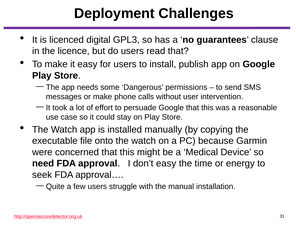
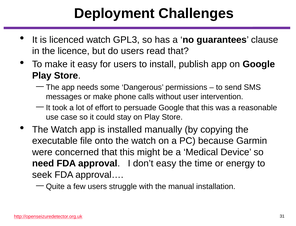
licenced digital: digital -> watch (98, 40)
